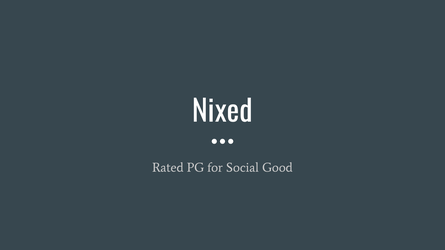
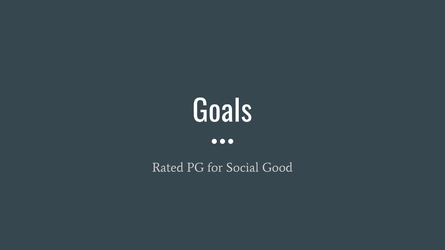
Nixed: Nixed -> Goals (222, 112)
